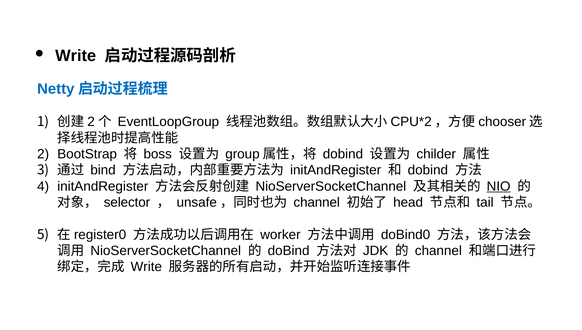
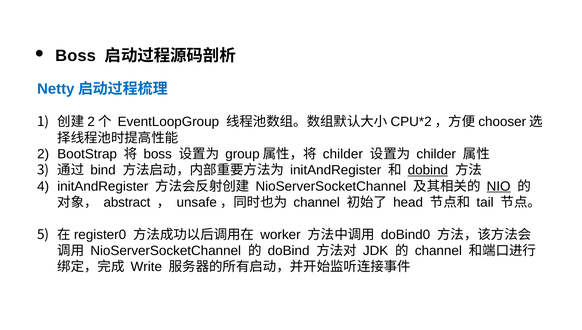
Write: Write -> Boss (76, 56)
dobind: dobind -> childer (343, 154)
dobind underline: none -> present (428, 170)
selector: selector -> abstract (127, 203)
